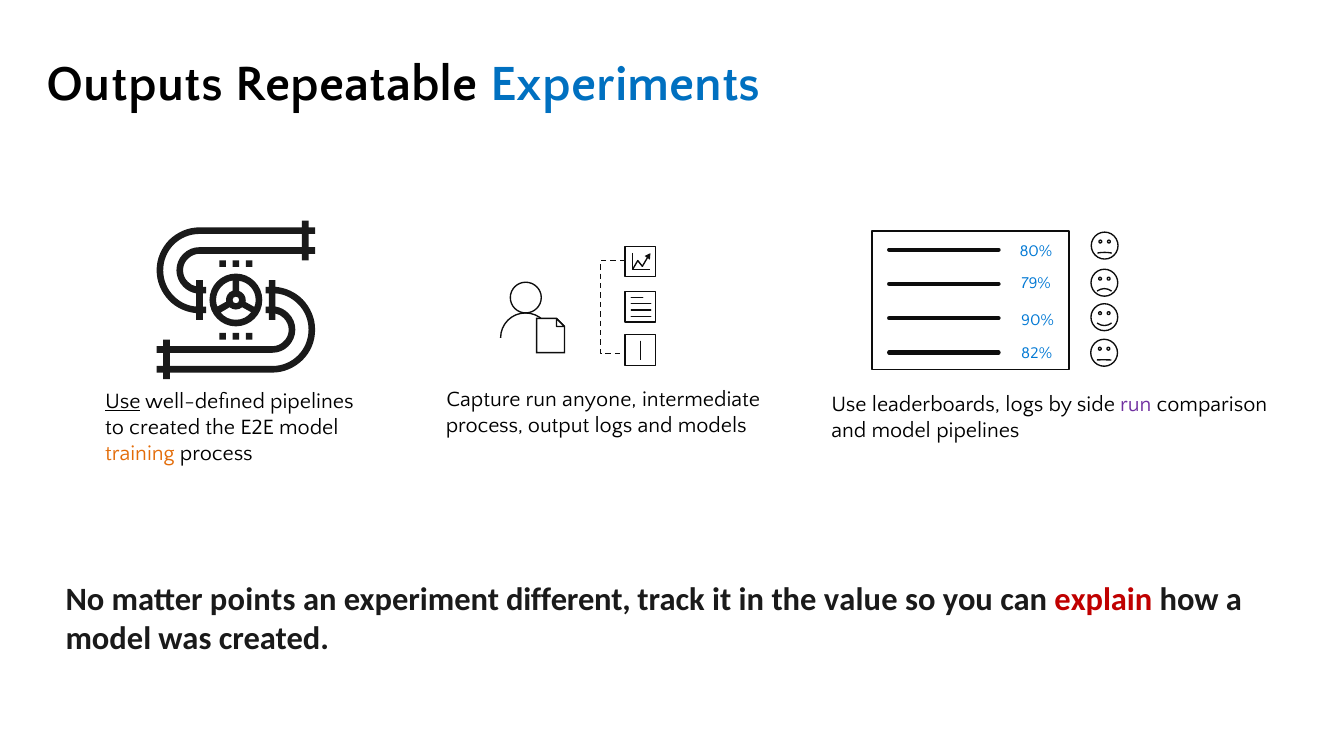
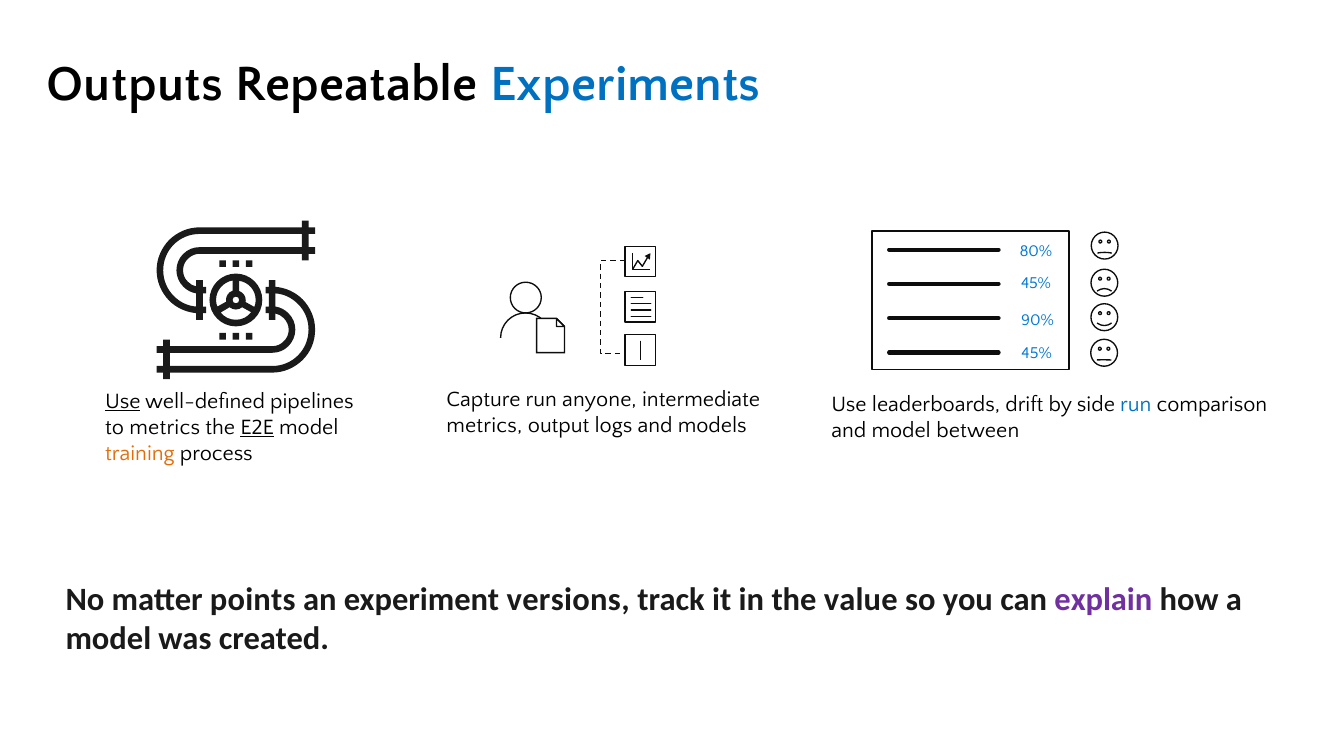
79%: 79% -> 45% (1036, 284)
82%: 82% -> 45% (1037, 353)
leaderboards logs: logs -> drift (1024, 405)
run colour: purple -> blue (1136, 405)
process: process -> metrics (484, 425)
to created: created -> metrics (165, 428)
E2E underline: none -> present (257, 428)
model pipelines: pipelines -> between (978, 431)
different: different -> versions (568, 600)
explain colour: red -> purple (1103, 600)
